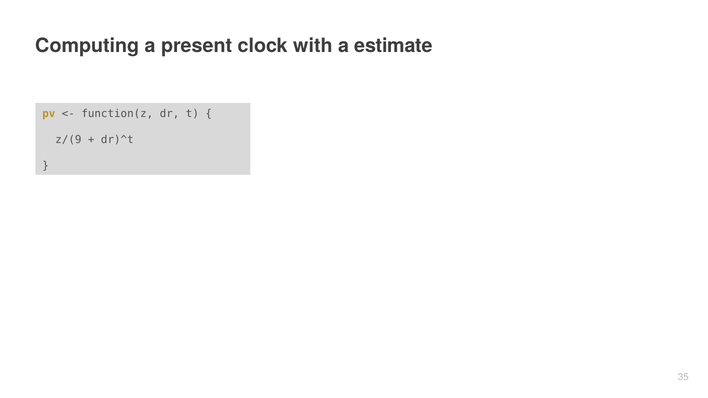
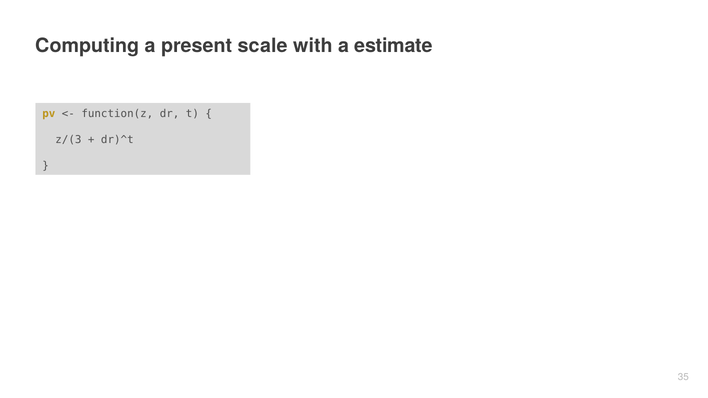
clock: clock -> scale (263, 46)
z/(9: z/(9 -> z/(3 (68, 140)
